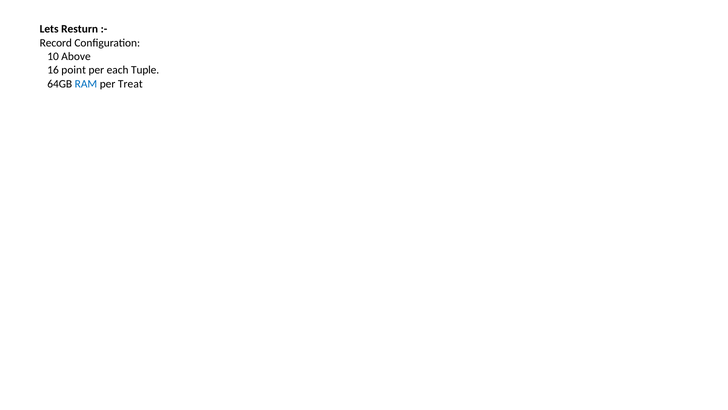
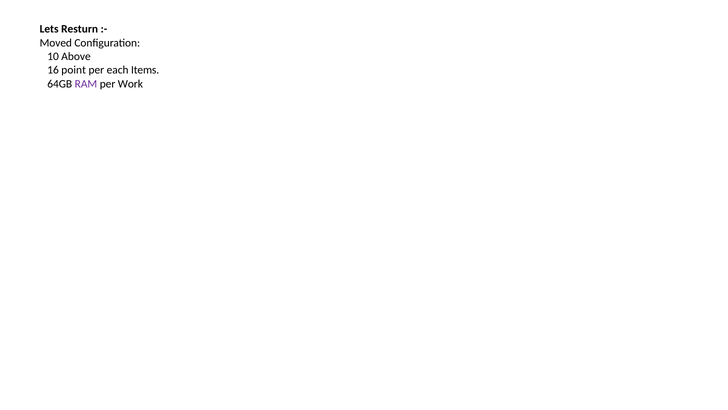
Record: Record -> Moved (56, 43)
Tuple: Tuple -> Items (145, 70)
RAM colour: blue -> purple (86, 84)
Treat: Treat -> Work (130, 84)
